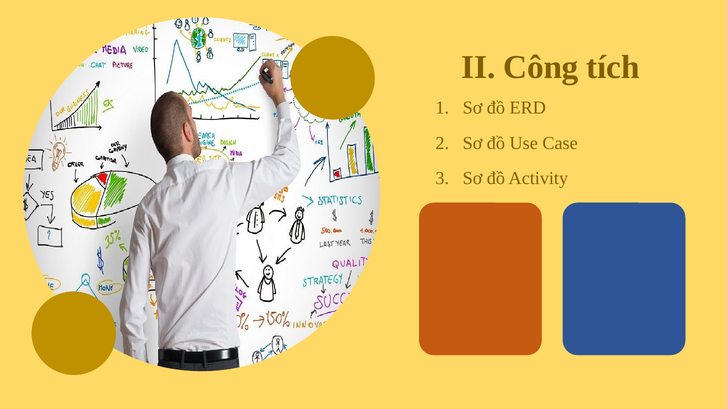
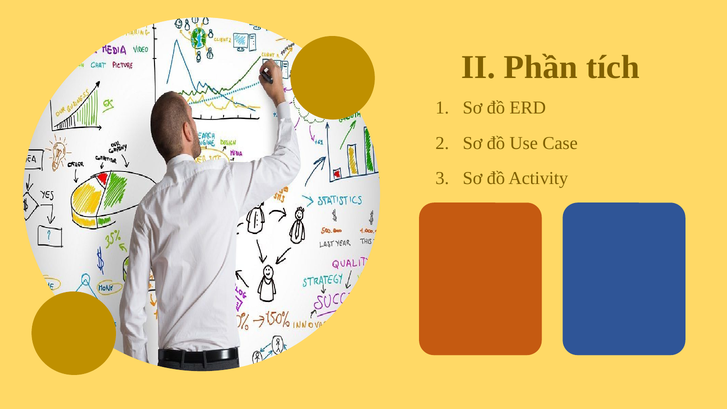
Công: Công -> Phần (541, 67)
